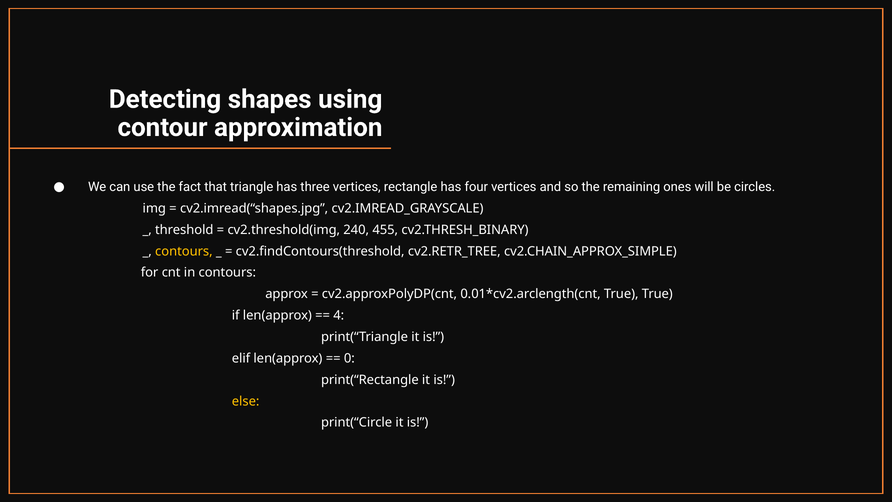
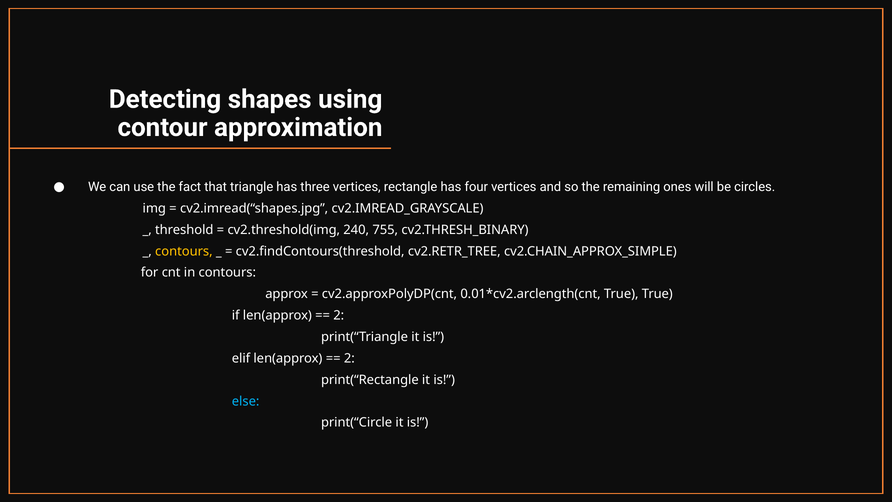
455: 455 -> 755 (385, 230)
4: 4 -> 2 (339, 315)
0: 0 -> 2 (349, 358)
else colour: yellow -> light blue (246, 401)
